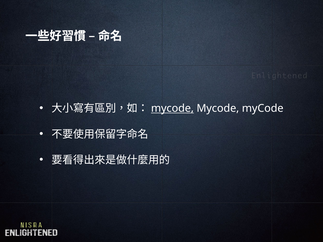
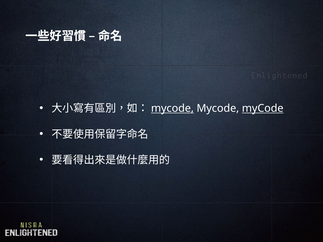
myCode underline: none -> present (263, 109)
